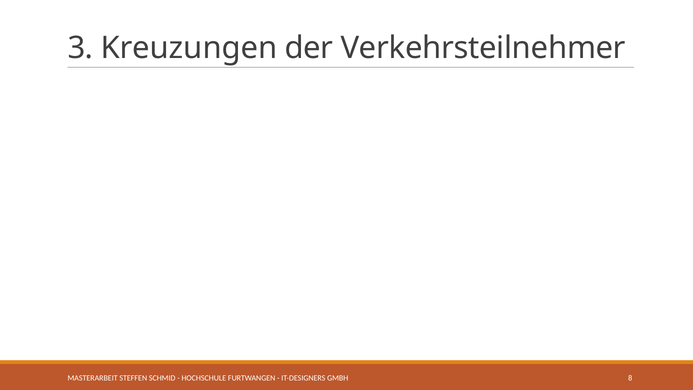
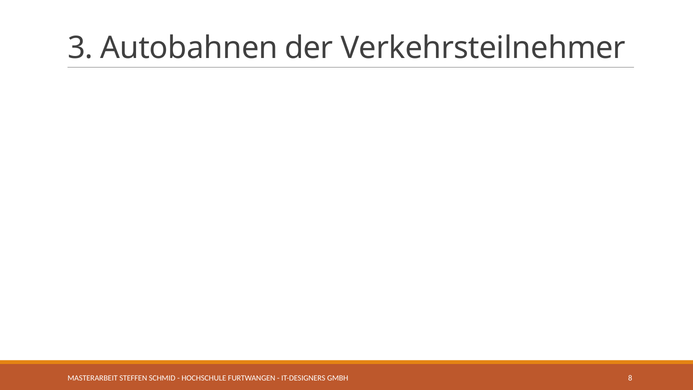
Kreuzungen: Kreuzungen -> Autobahnen (189, 48)
